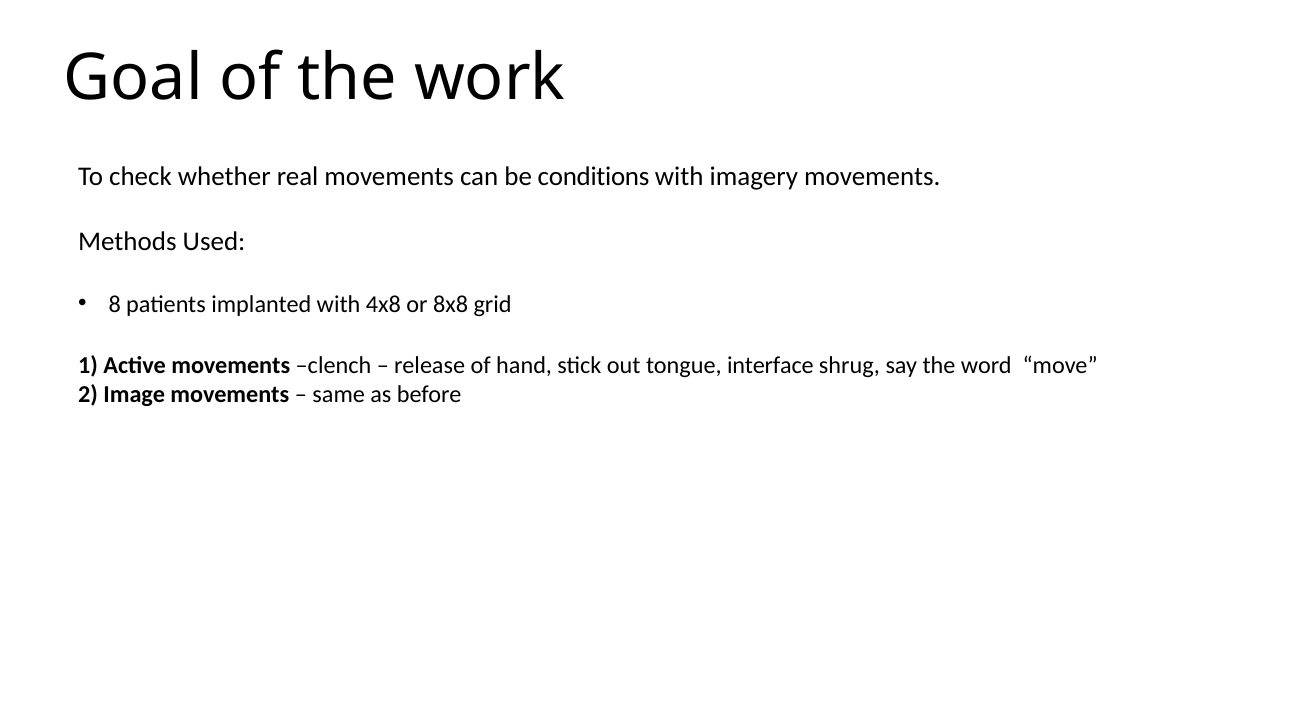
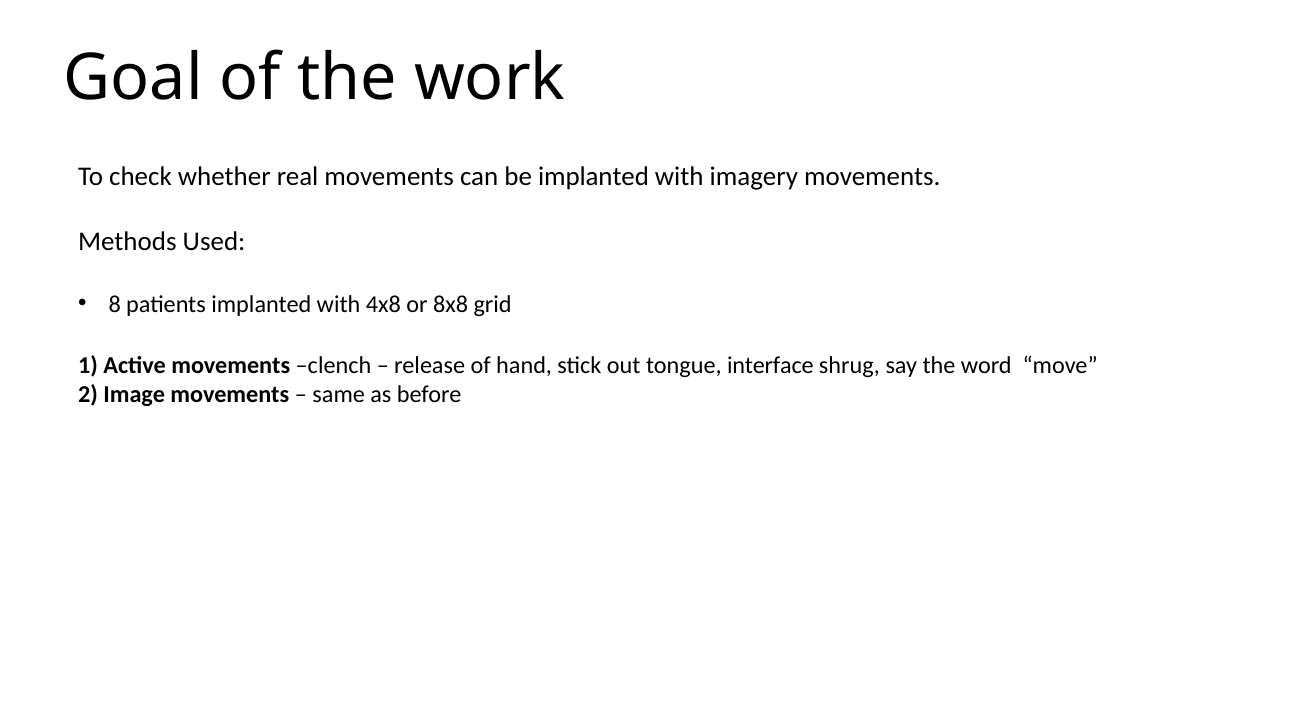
be conditions: conditions -> implanted (593, 177)
